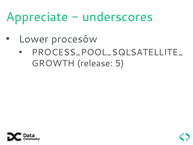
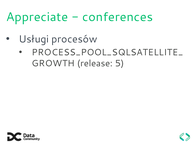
underscores: underscores -> conferences (118, 17)
Lower: Lower -> Usługi (34, 39)
